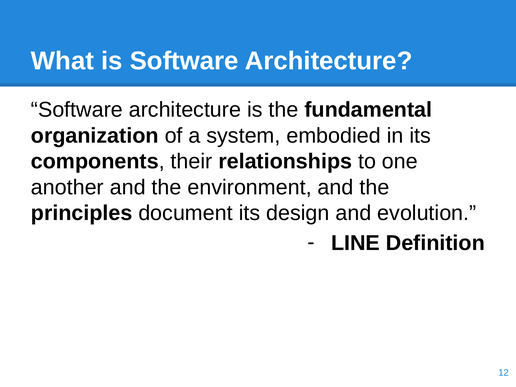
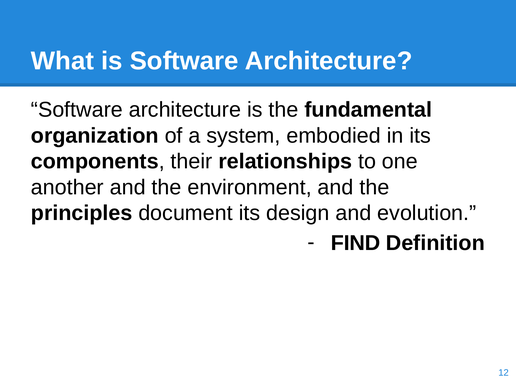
LINE: LINE -> FIND (356, 243)
